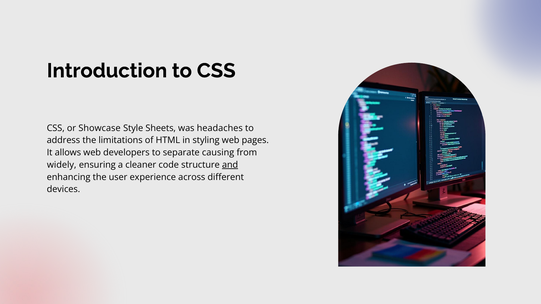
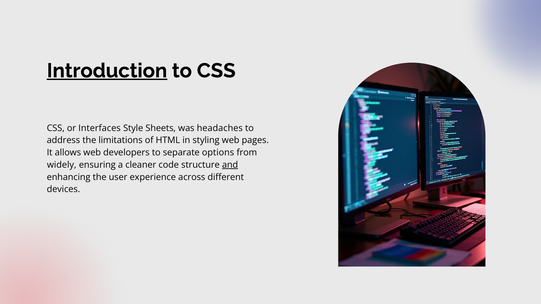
Introduction underline: none -> present (107, 71)
Showcase: Showcase -> Interfaces (100, 128)
causing: causing -> options (218, 153)
